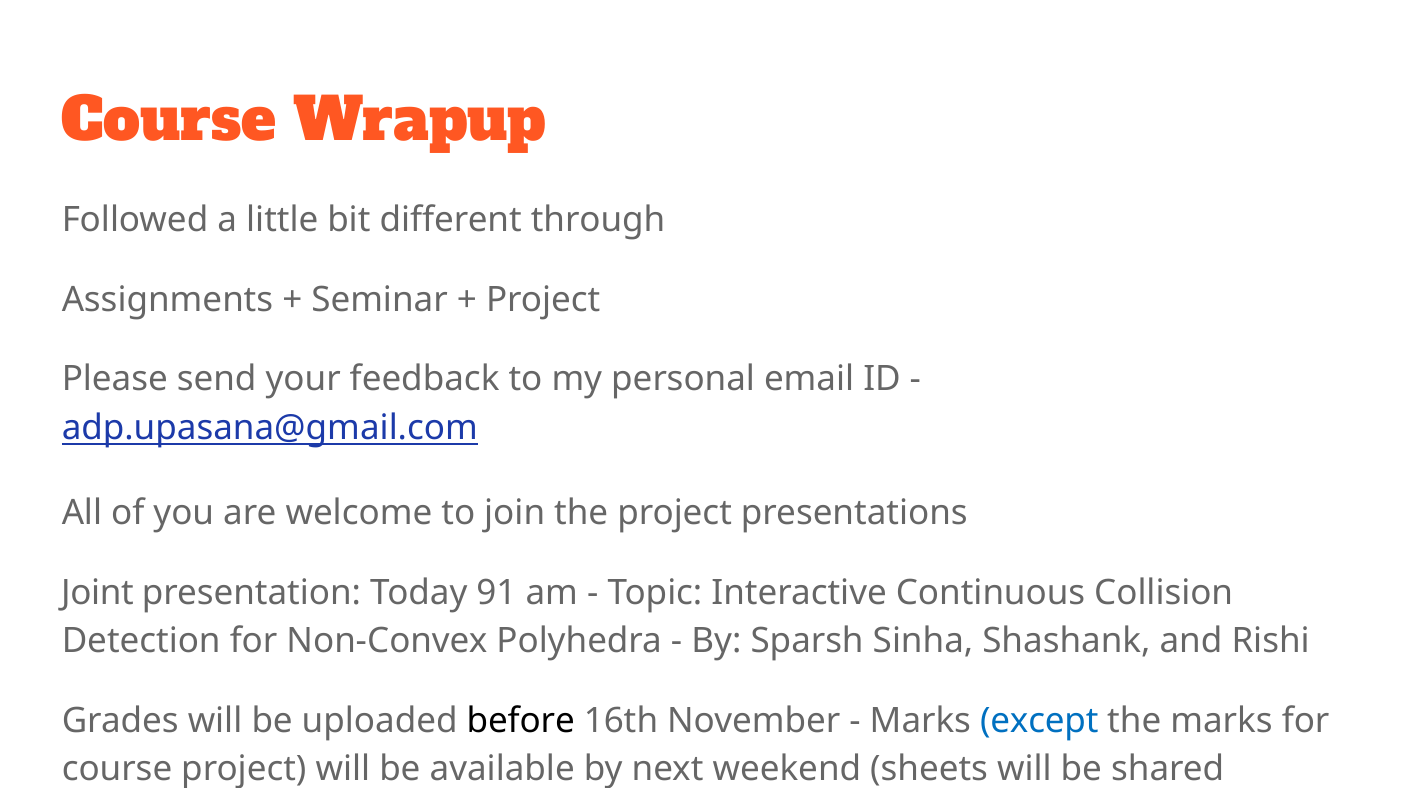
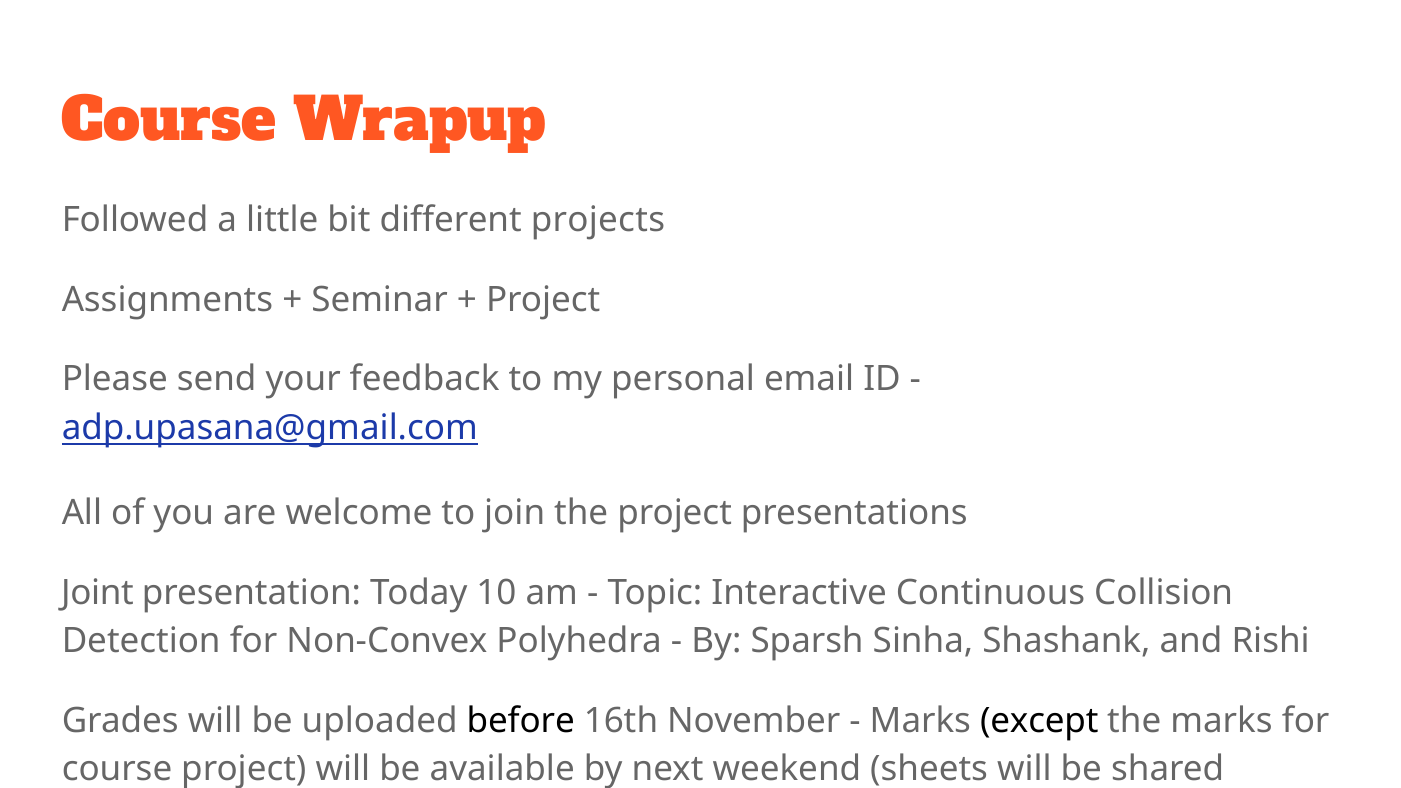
through: through -> projects (598, 220)
91: 91 -> 10 (496, 593)
except colour: blue -> black (1039, 721)
